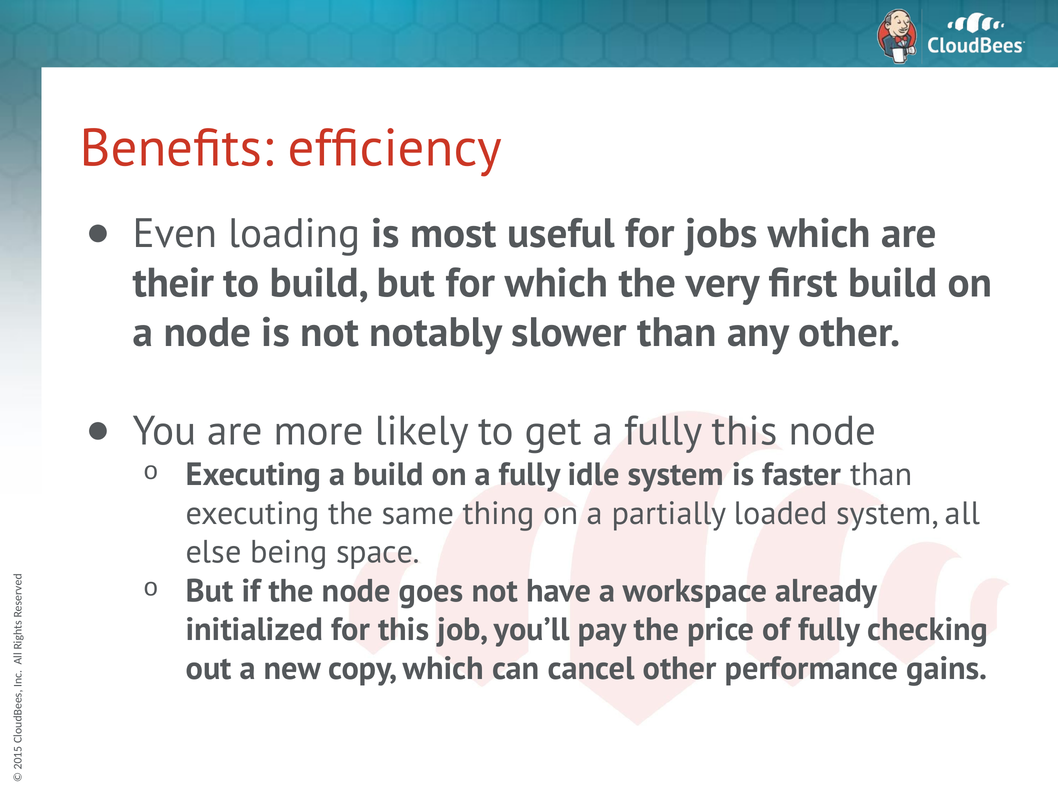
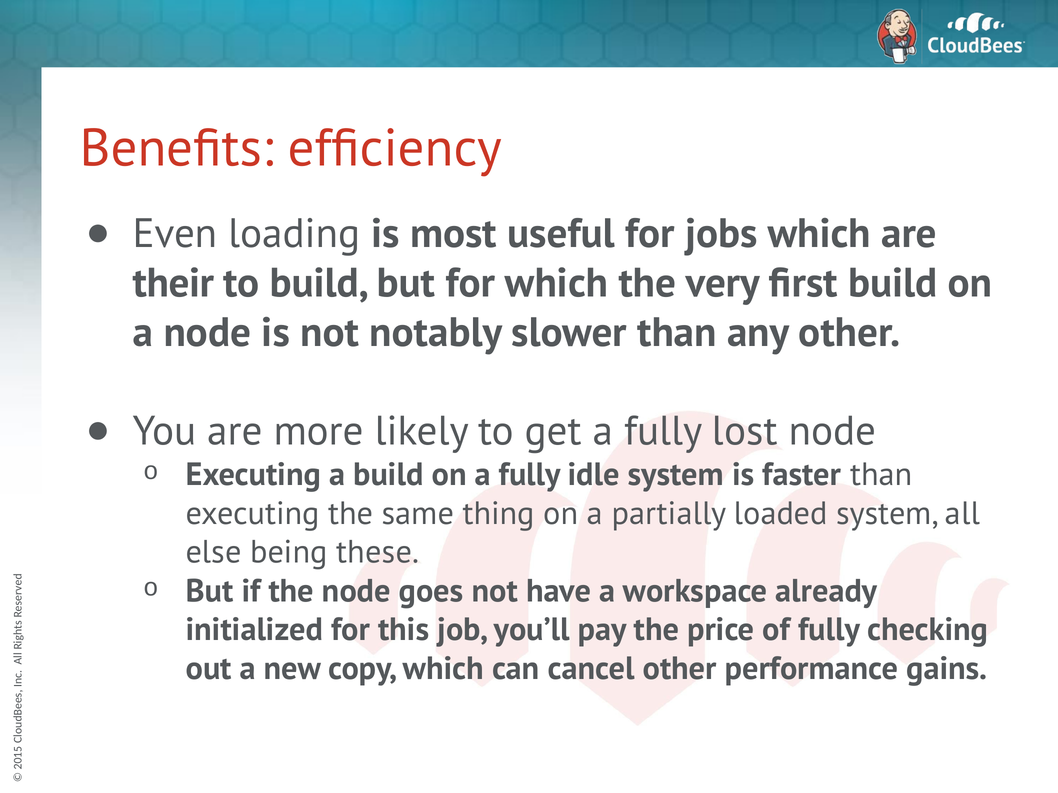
fully this: this -> lost (745, 432)
space: space -> these (378, 553)
